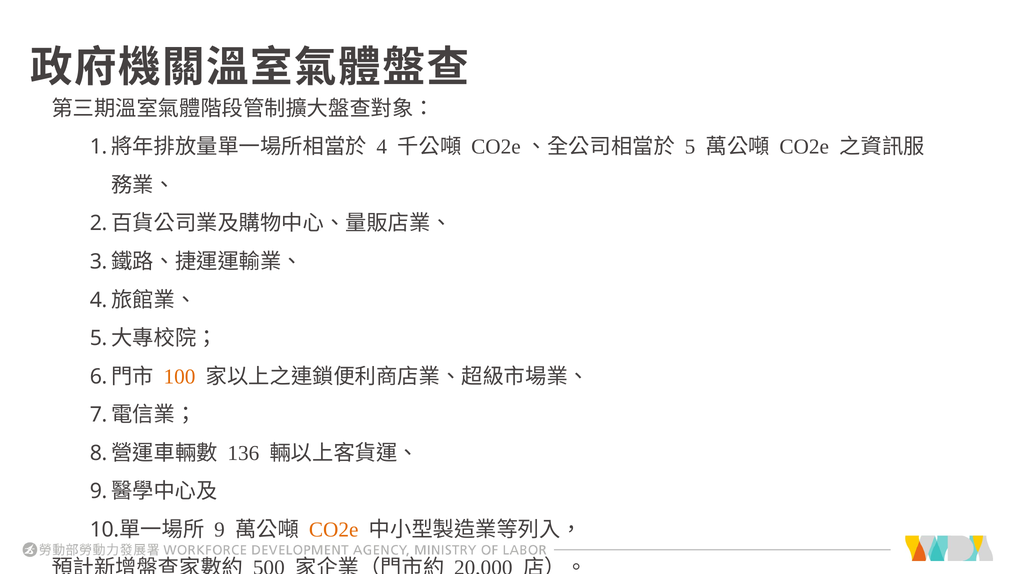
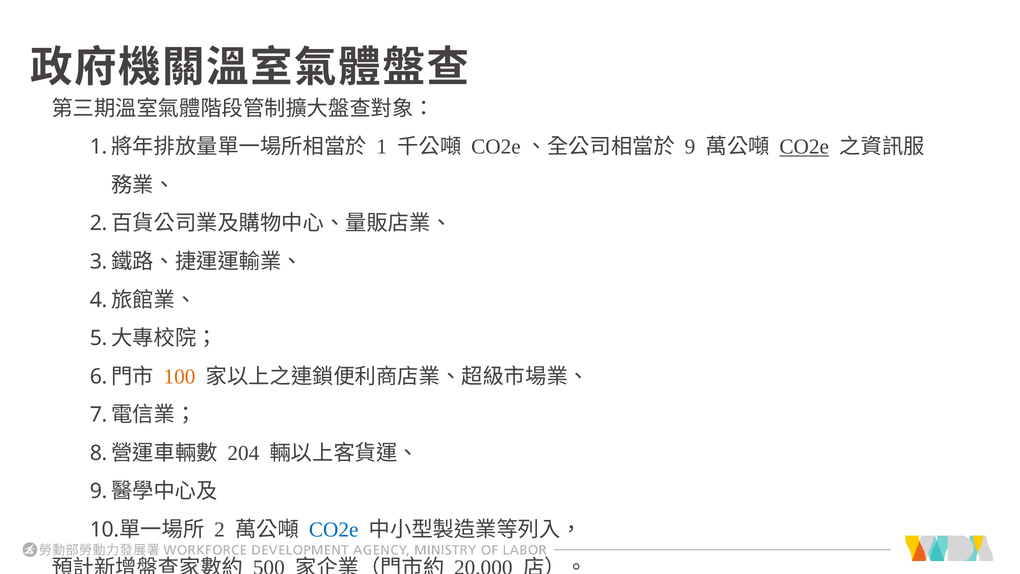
4: 4 -> 1 (382, 147)
5: 5 -> 9 (690, 147)
CO2e underline: none -> present (804, 147)
136: 136 -> 204 (243, 453)
9: 9 -> 2 (219, 529)
CO2e colour: orange -> blue (334, 529)
